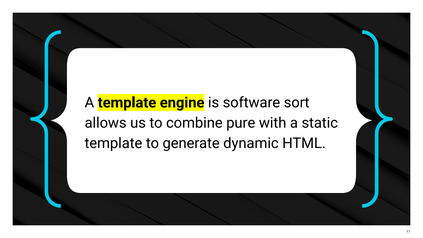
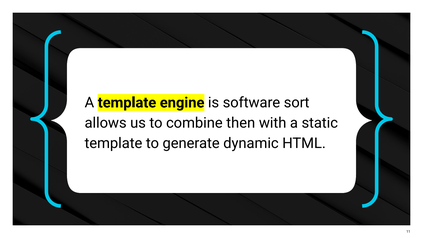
pure: pure -> then (241, 123)
